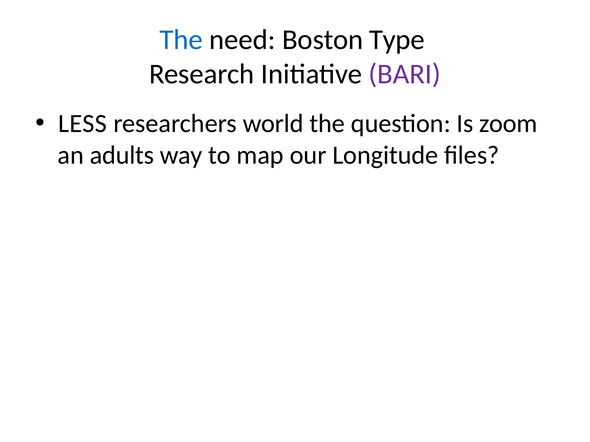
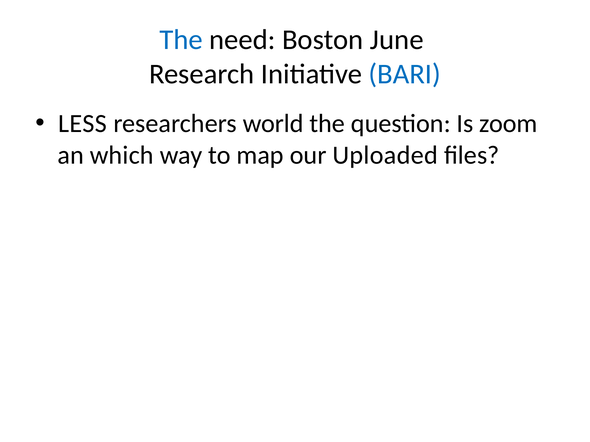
Type: Type -> June (397, 40)
BARI colour: purple -> blue (405, 74)
adults: adults -> which (122, 155)
Longitude: Longitude -> Uploaded (385, 155)
